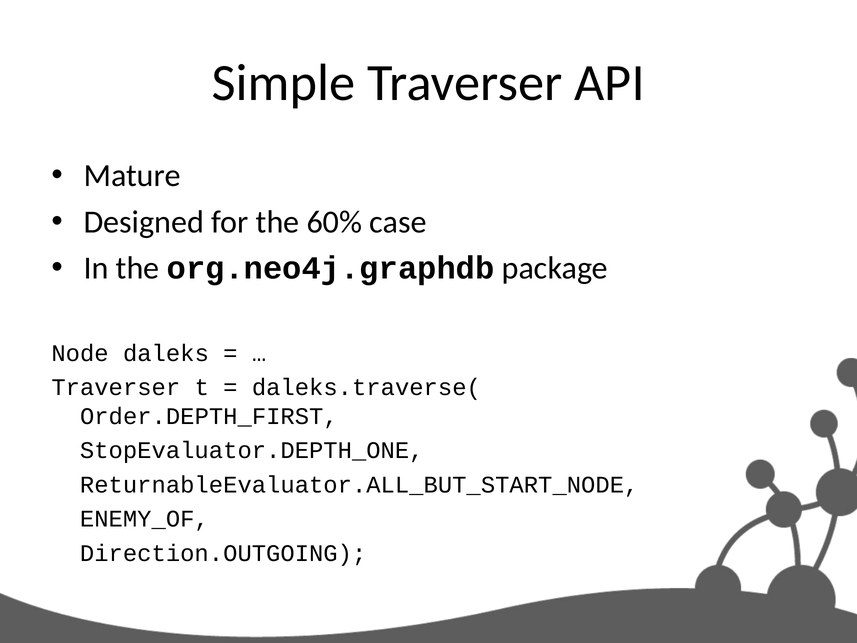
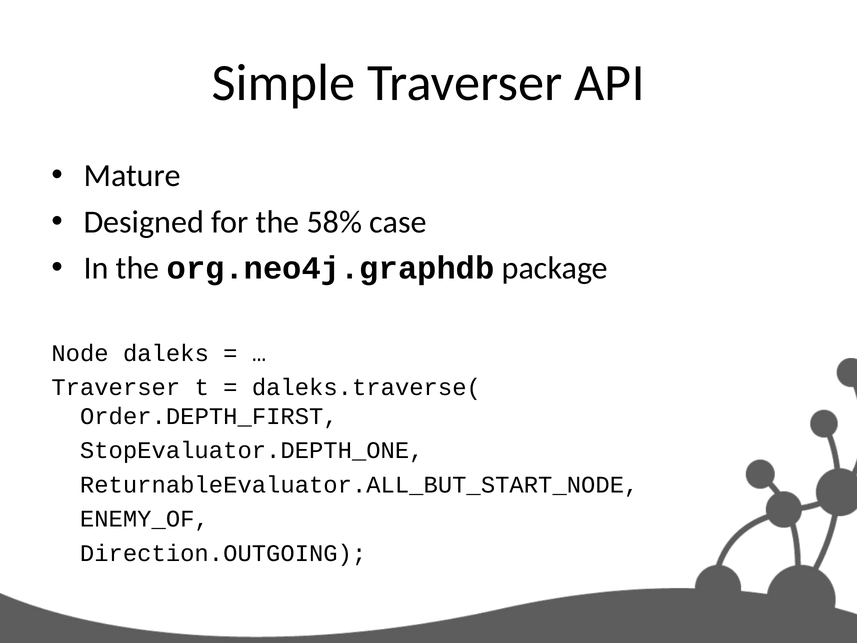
60%: 60% -> 58% (334, 222)
